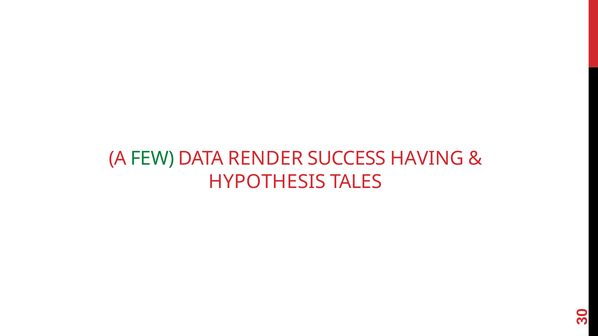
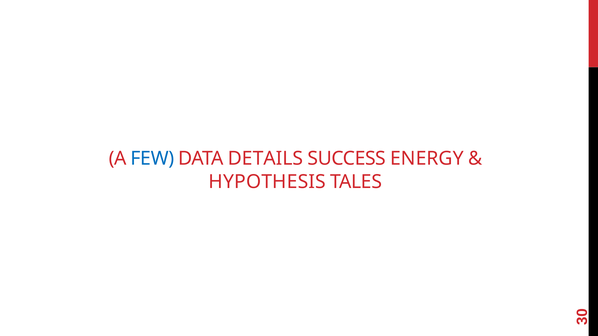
FEW colour: green -> blue (152, 159)
RENDER: RENDER -> DETAILS (266, 159)
HAVING: HAVING -> ENERGY (427, 159)
